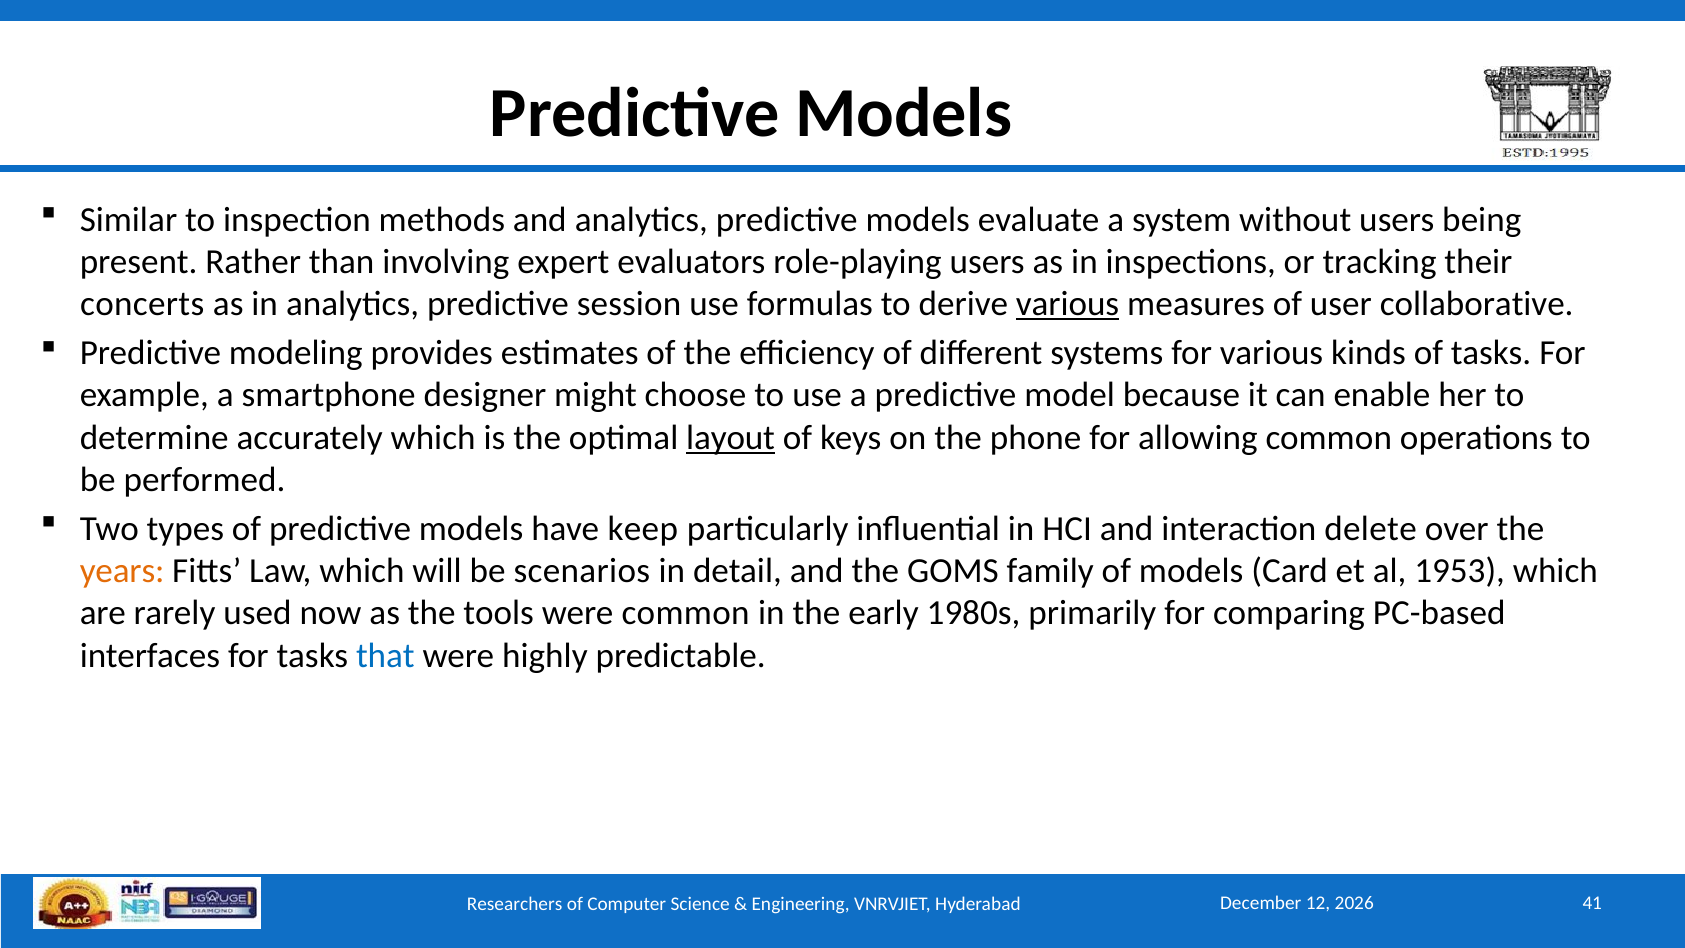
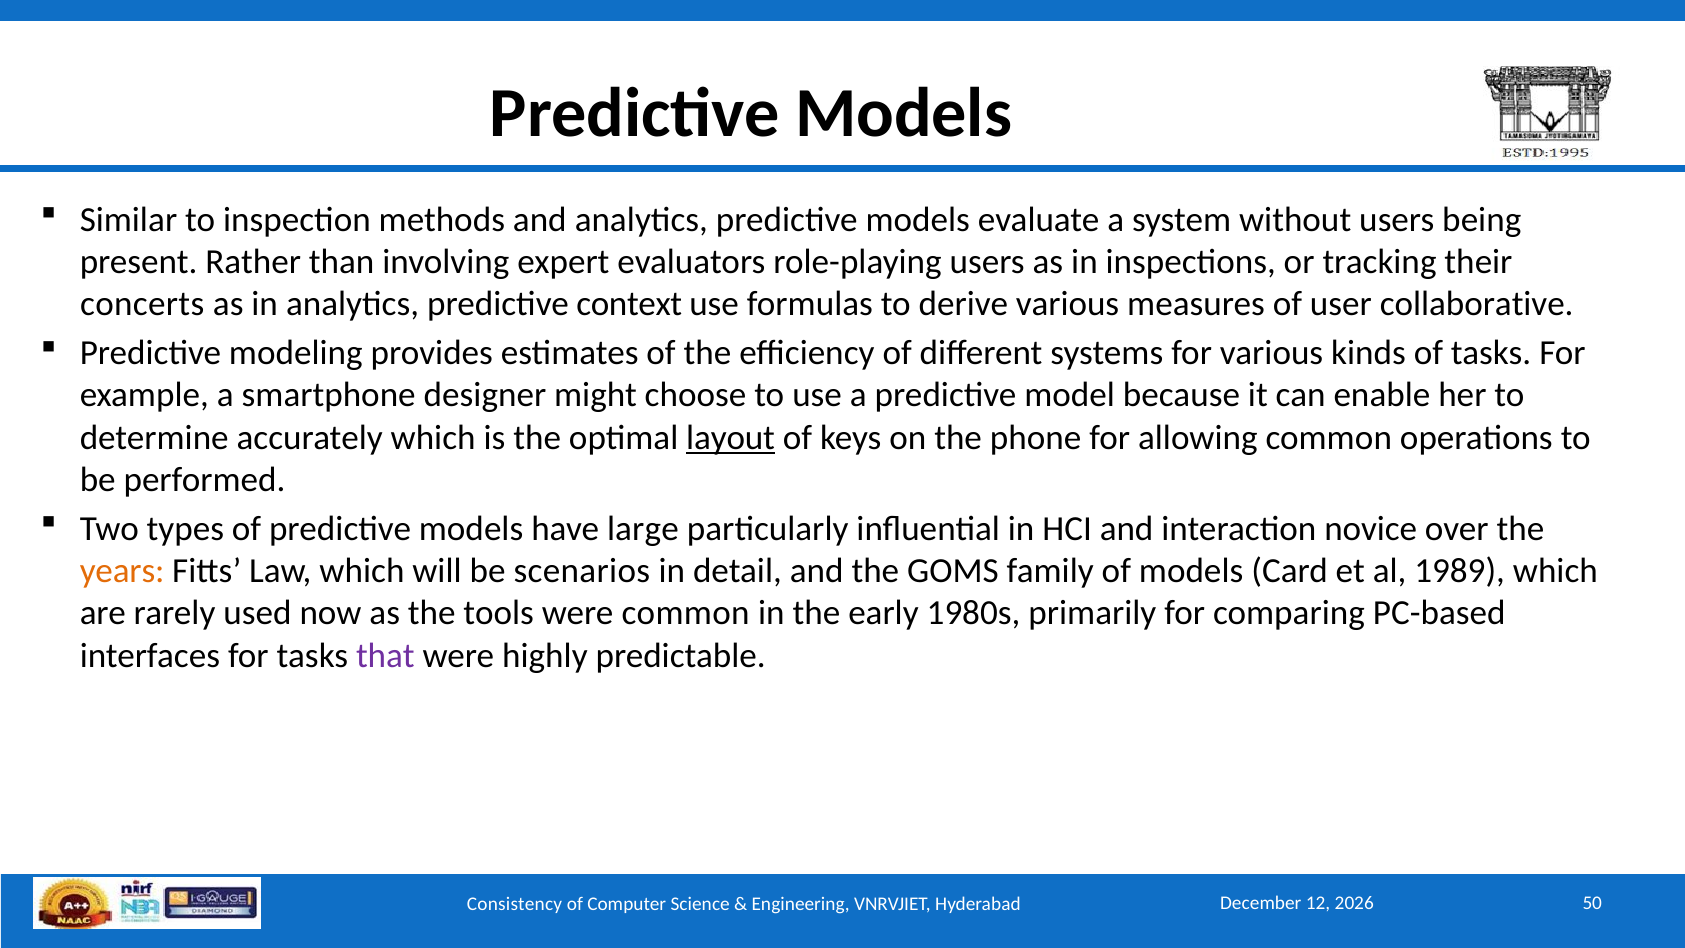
session: session -> context (629, 304)
various underline: present -> none (1068, 304)
keep: keep -> large (643, 529)
delete: delete -> novice (1371, 529)
1953: 1953 -> 1989 (1460, 571)
that colour: blue -> purple (385, 655)
Researchers: Researchers -> Consistency (515, 904)
41: 41 -> 50 (1592, 902)
